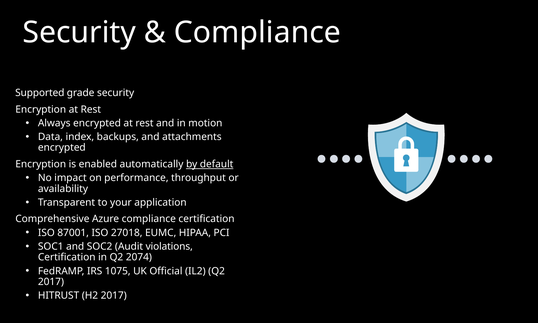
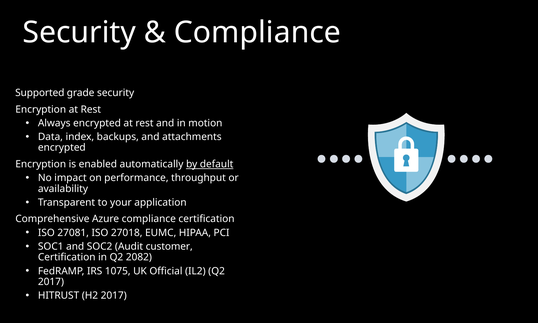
87001: 87001 -> 27081 (73, 233)
violations: violations -> customer (169, 246)
2074: 2074 -> 2082 (139, 257)
